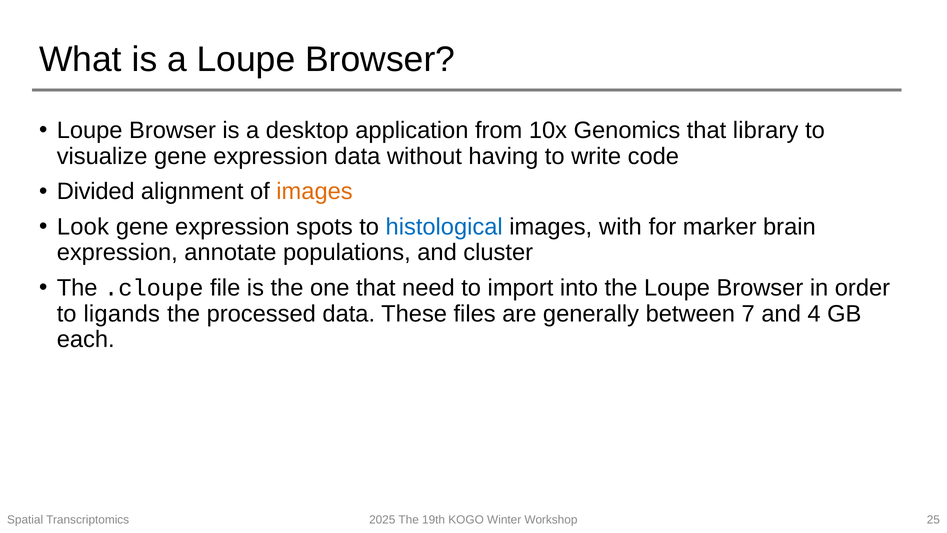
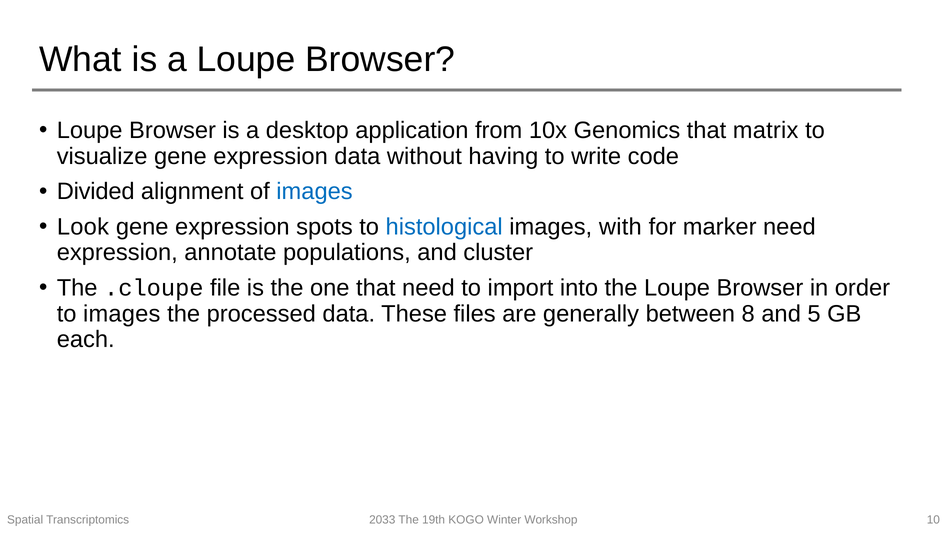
library: library -> matrix (766, 131)
images colour: orange -> blue (315, 192)
marker brain: brain -> need (789, 227)
to ligands: ligands -> images (122, 313)
7: 7 -> 8 (748, 313)
4: 4 -> 5 (814, 313)
2025: 2025 -> 2033 (382, 519)
25: 25 -> 10 (933, 519)
